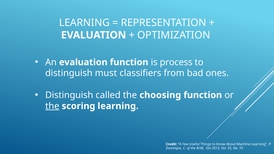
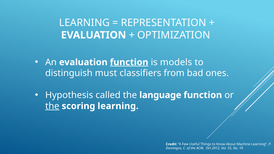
function underline: none -> present (129, 62)
process: process -> models (176, 62)
Distinguish: Distinguish -> Hypothesis (69, 95)
choosing: choosing -> language (160, 95)
